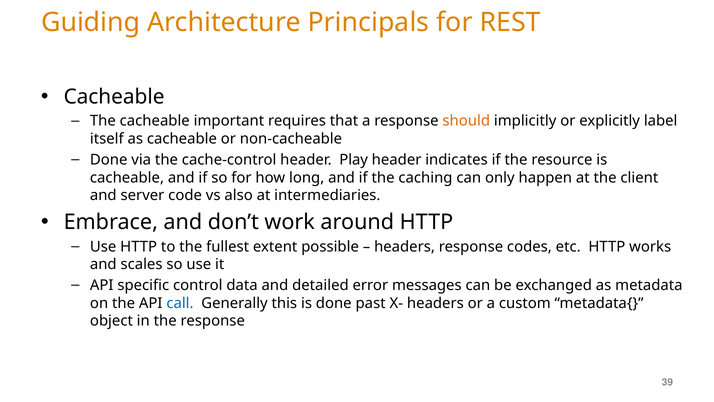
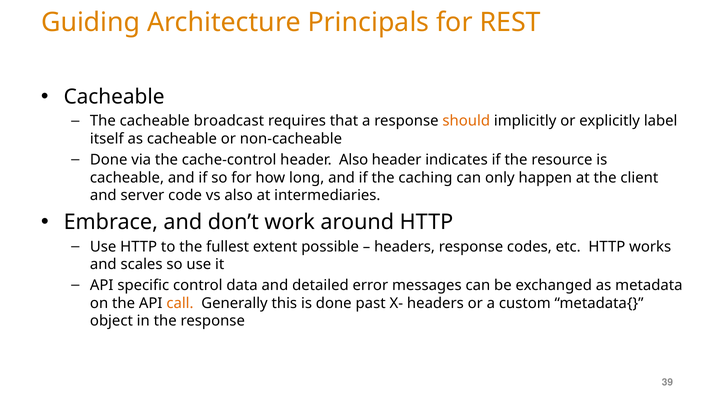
important: important -> broadcast (229, 121)
header Play: Play -> Also (354, 160)
call colour: blue -> orange (180, 303)
